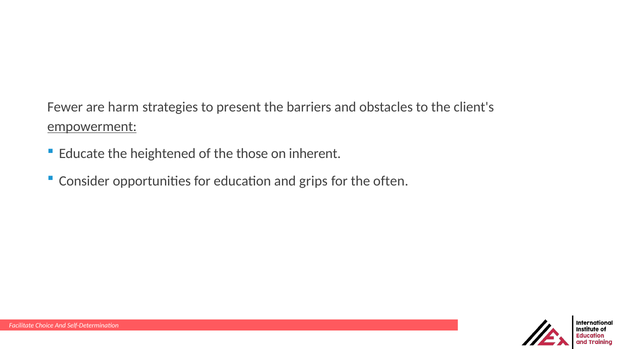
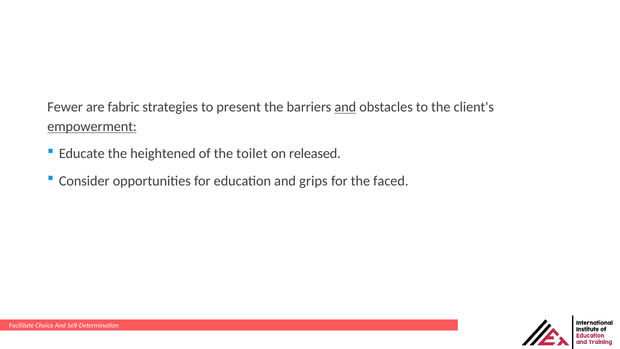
harm: harm -> fabric (124, 107)
and underline: none -> present (345, 107)
those: those -> toilet (252, 154)
inherent: inherent -> released (315, 154)
often: often -> faced (391, 181)
